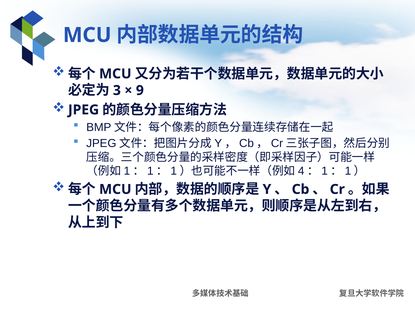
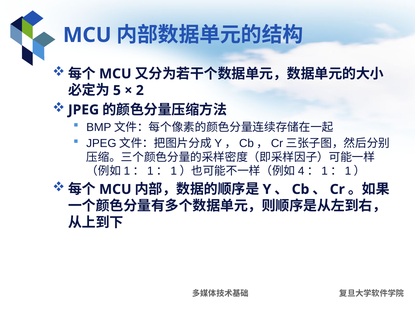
3: 3 -> 5 (117, 90)
9: 9 -> 2 (140, 90)
